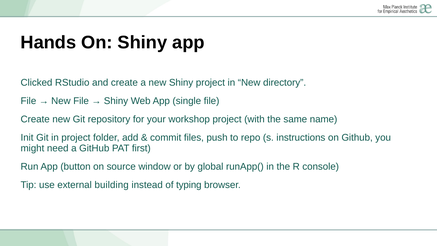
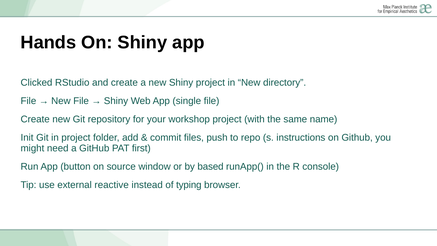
global: global -> based (211, 167)
building: building -> reactive (112, 185)
